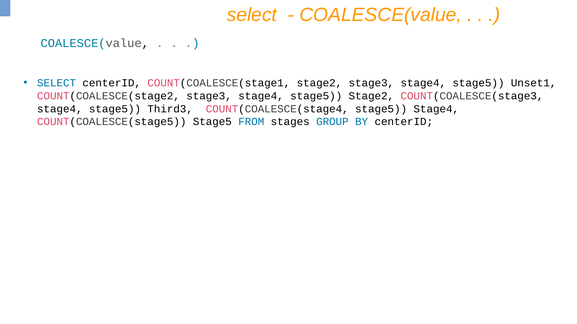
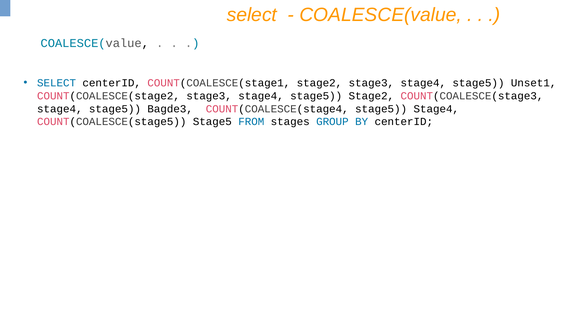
Third3: Third3 -> Bagde3 (170, 109)
